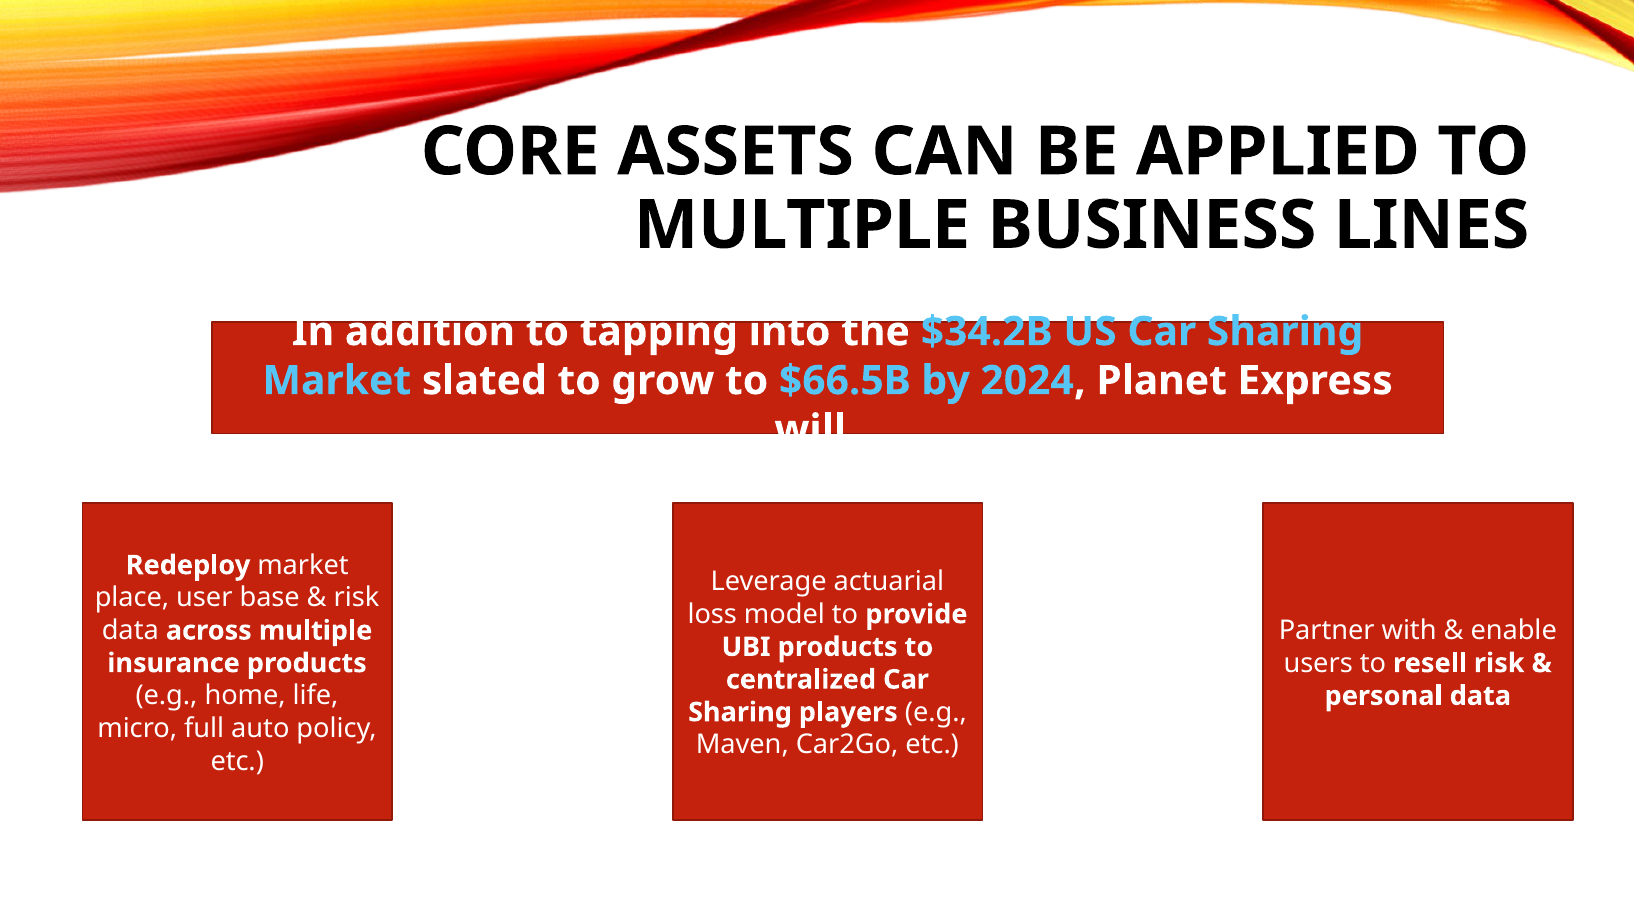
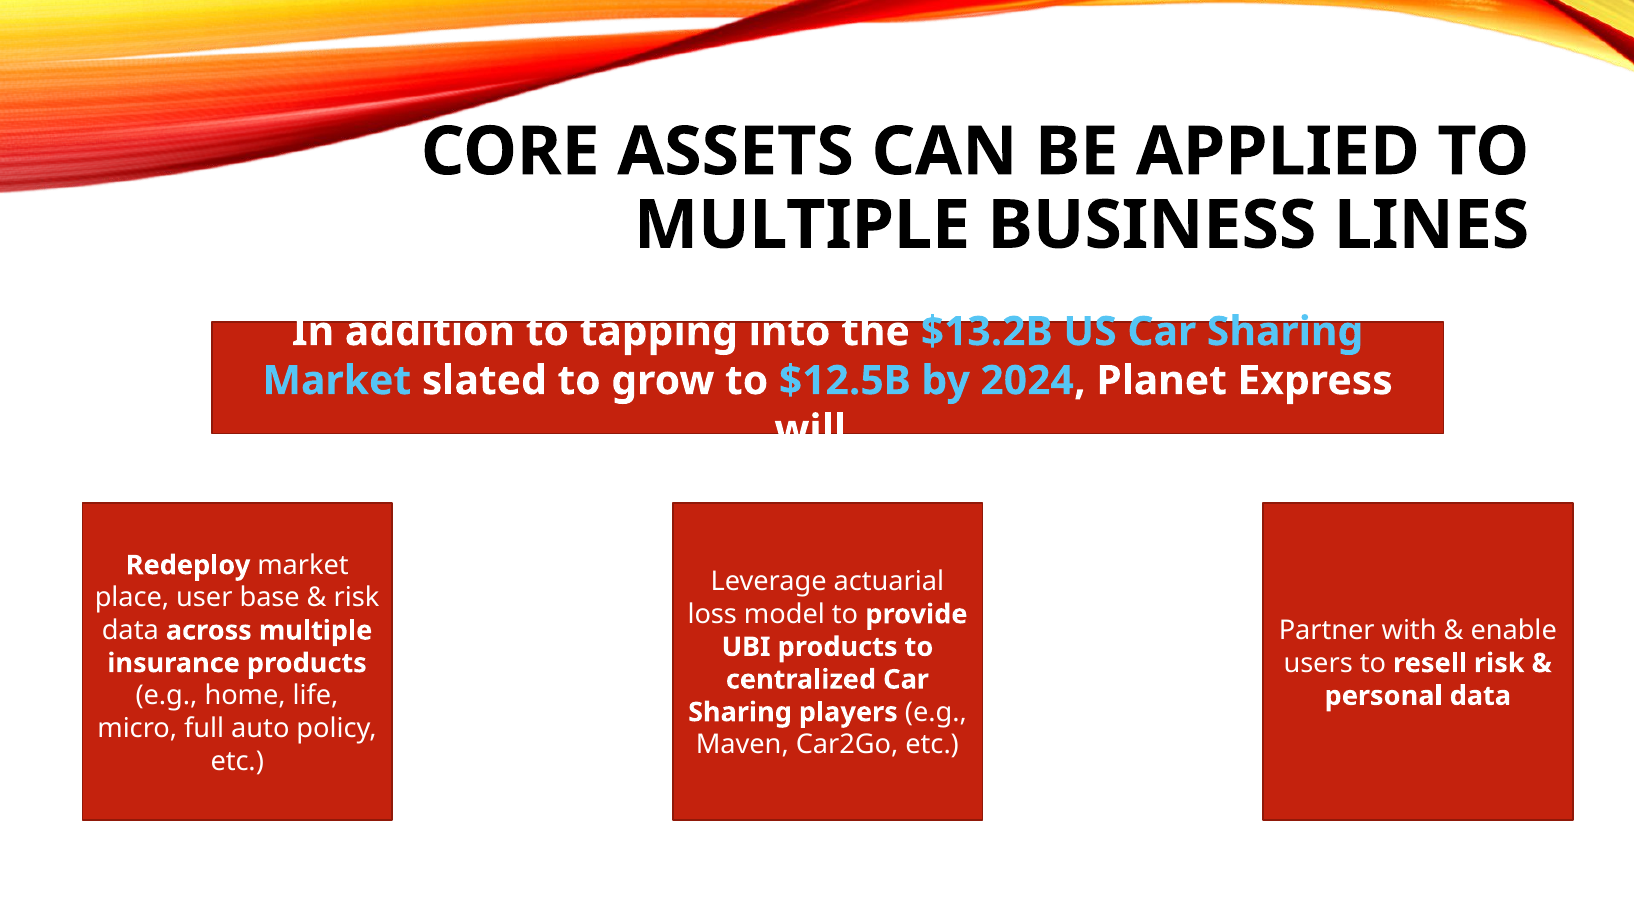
$34.2B: $34.2B -> $13.2B (987, 332)
$66.5B: $66.5B -> $12.5B (845, 381)
